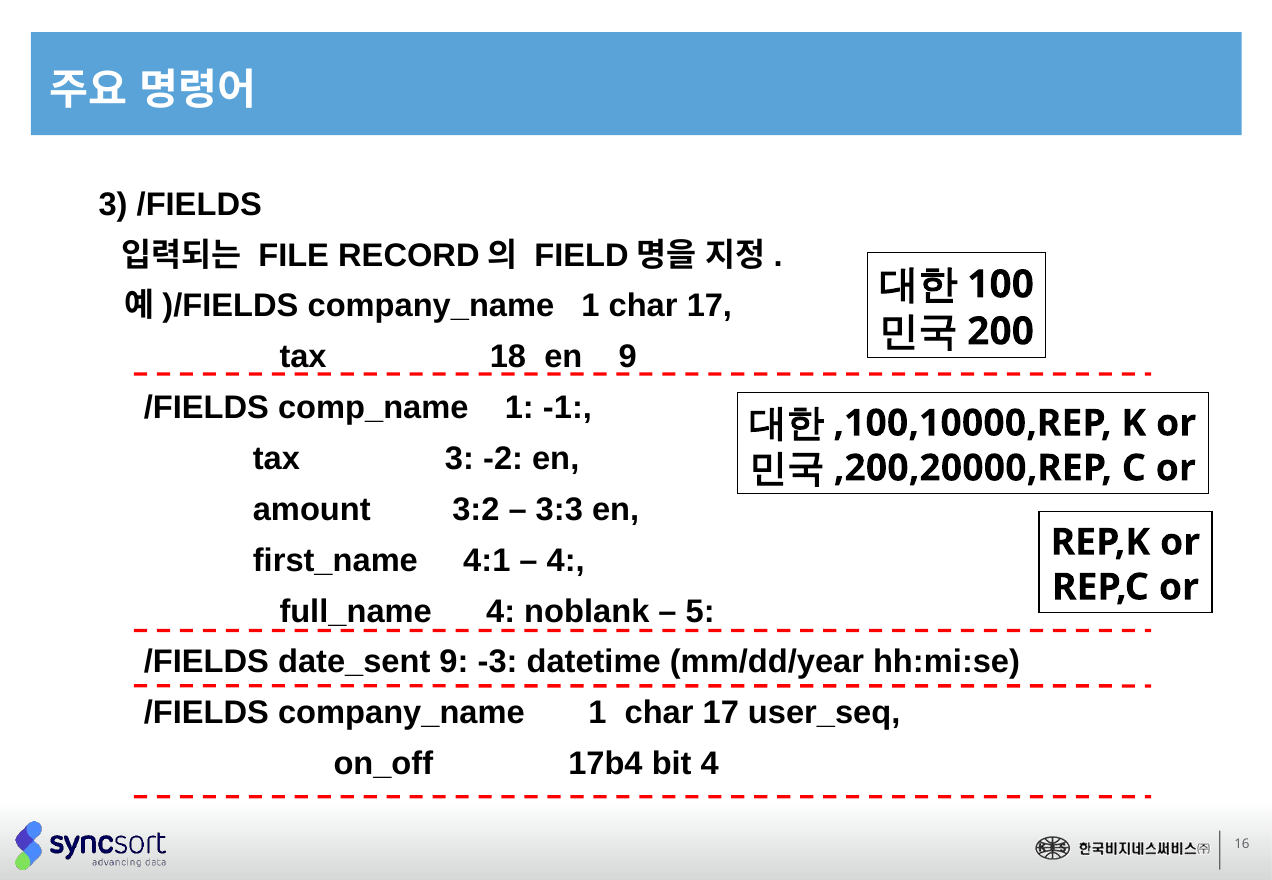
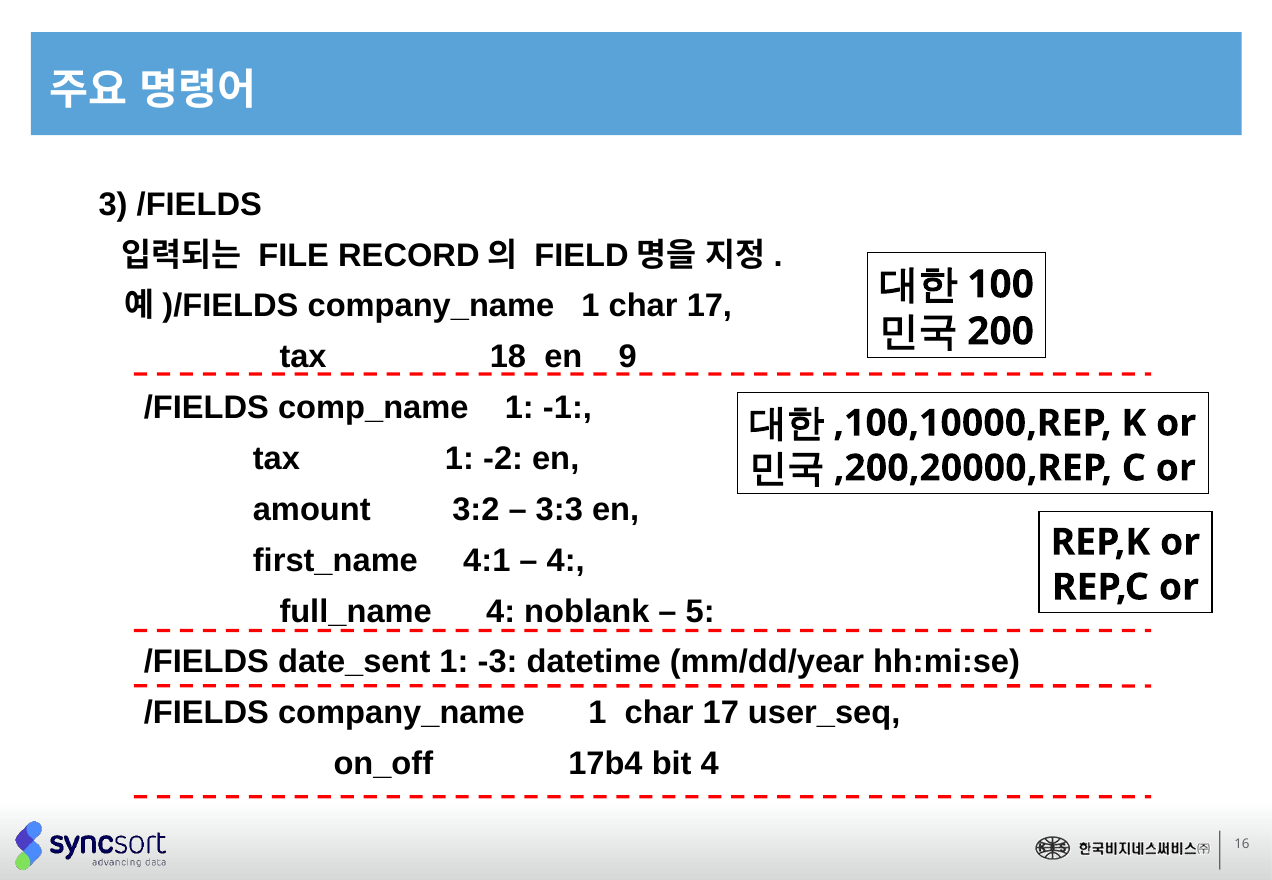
tax 3: 3 -> 1 (460, 459)
date_sent 9: 9 -> 1 (454, 663)
